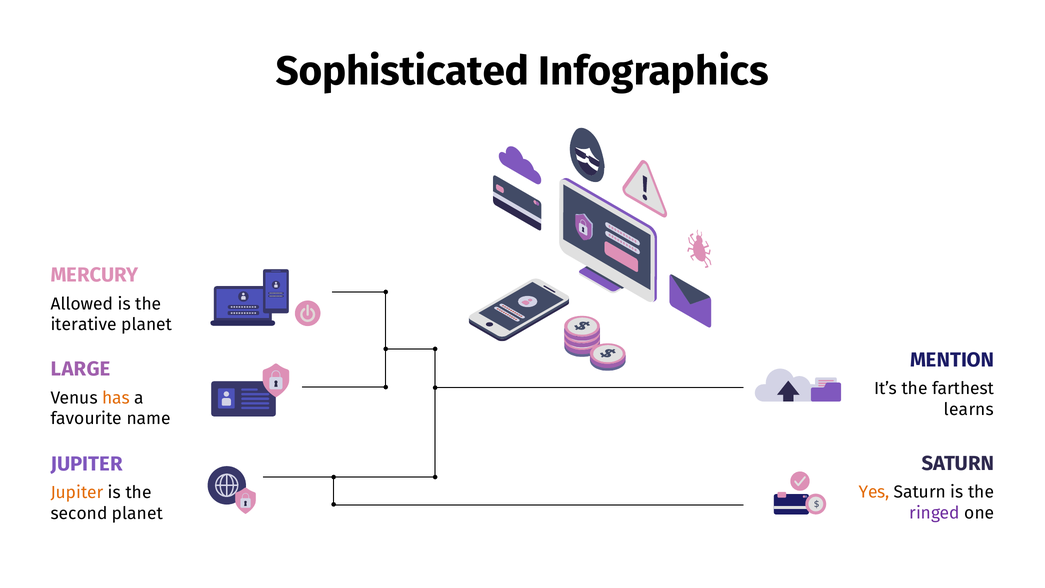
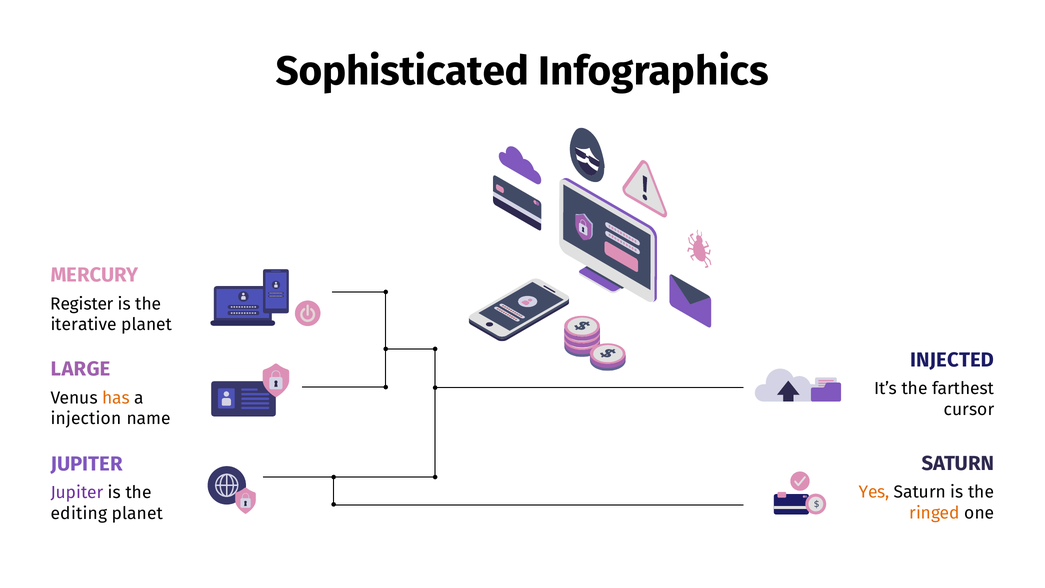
Allowed: Allowed -> Register (82, 304)
MENTION: MENTION -> INJECTED (952, 360)
learns: learns -> cursor (969, 409)
favourite: favourite -> injection (86, 419)
Jupiter colour: orange -> purple (77, 492)
ringed colour: purple -> orange (935, 513)
second: second -> editing (79, 513)
